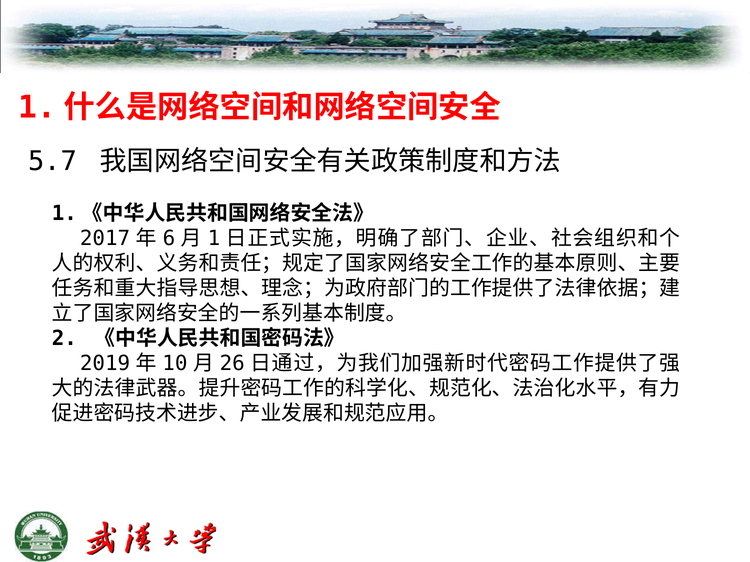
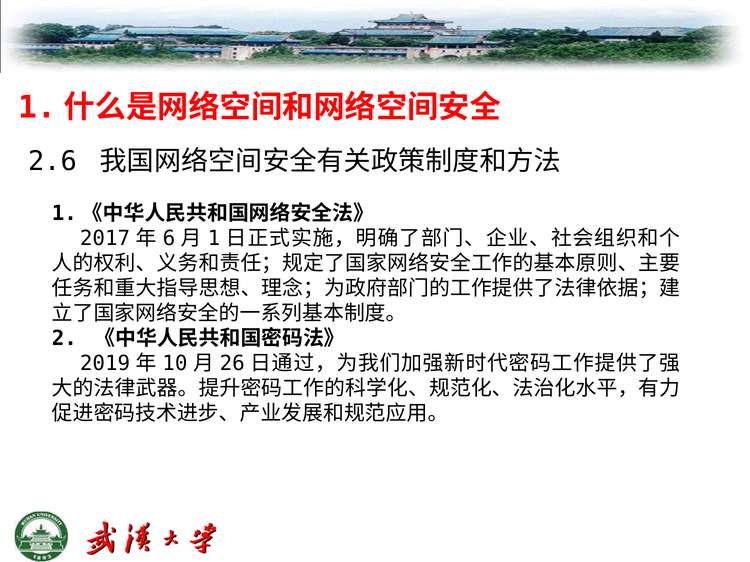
5.7: 5.7 -> 2.6 (53, 161)
